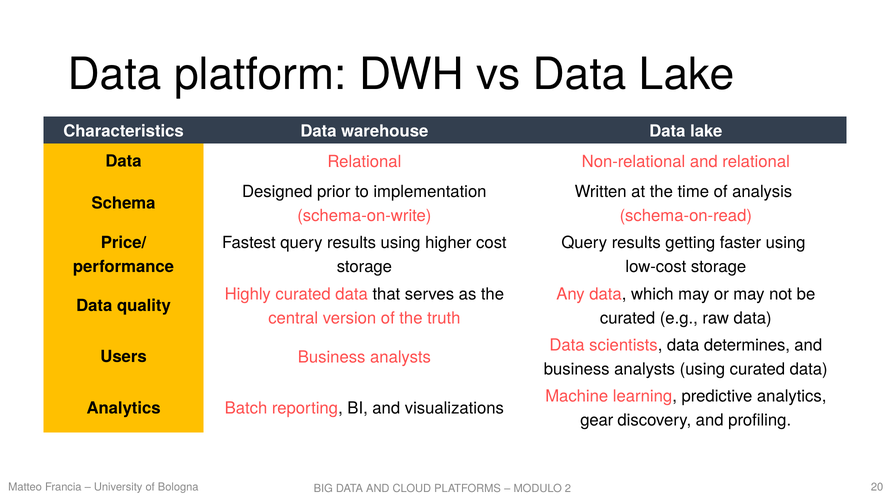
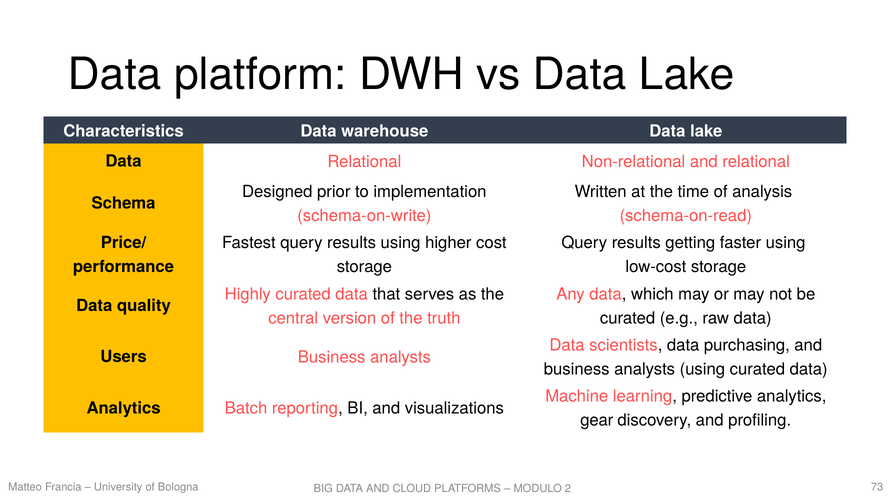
determines: determines -> purchasing (747, 345)
20: 20 -> 73 (877, 487)
